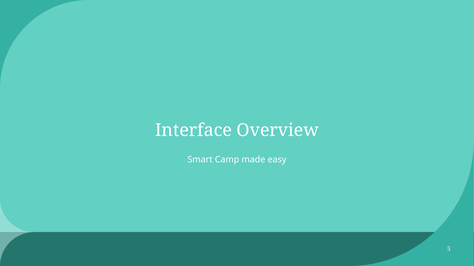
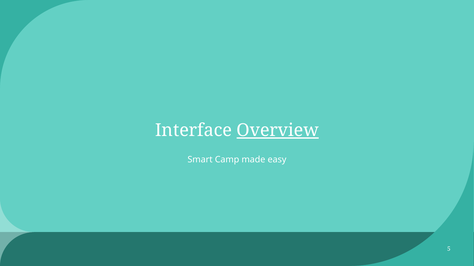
Overview underline: none -> present (278, 131)
